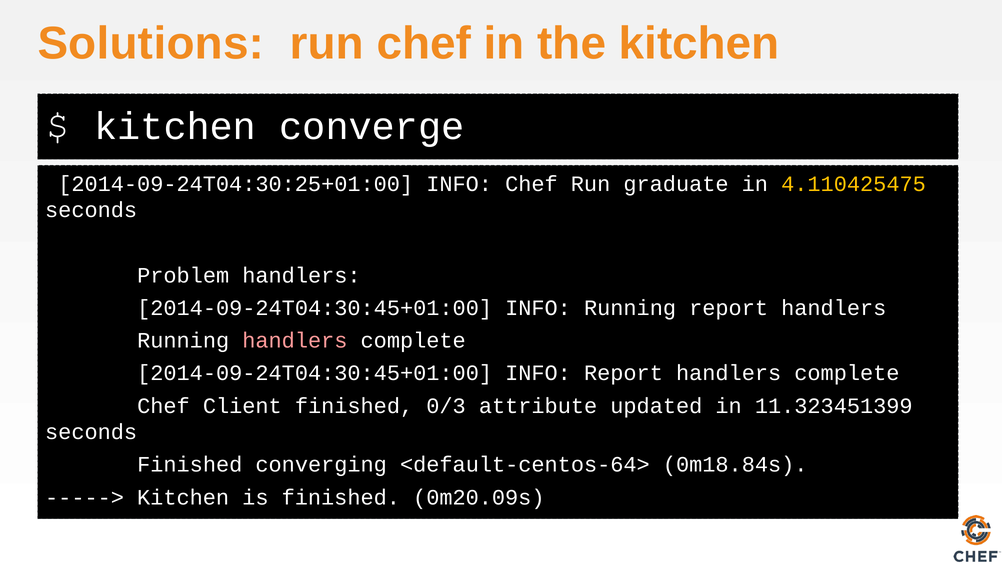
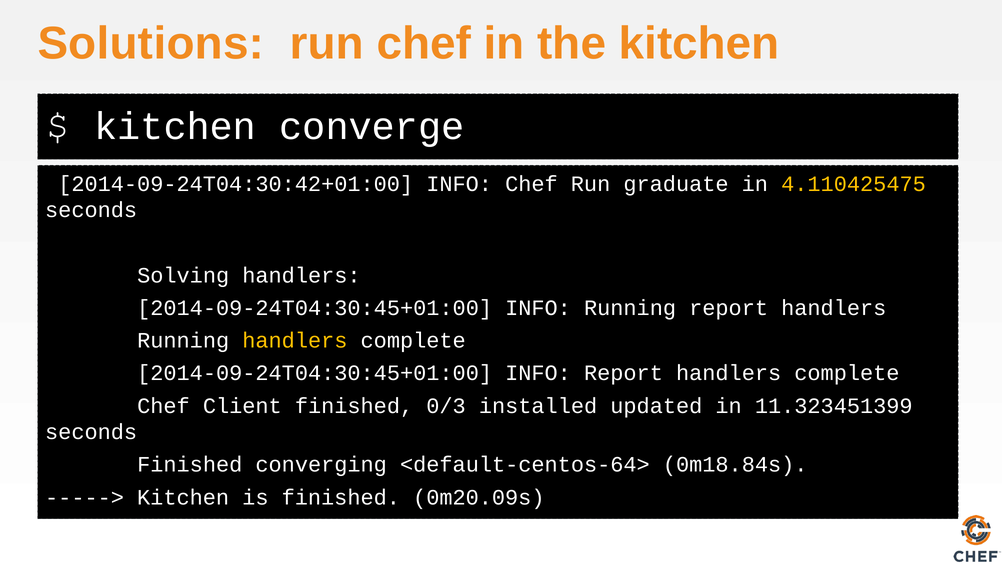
2014-09-24T04:30:25+01:00: 2014-09-24T04:30:25+01:00 -> 2014-09-24T04:30:42+01:00 (236, 184)
Problem: Problem -> Solving (183, 275)
handlers colour: pink -> yellow (295, 340)
attribute: attribute -> installed (538, 406)
